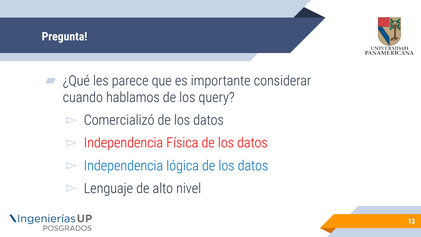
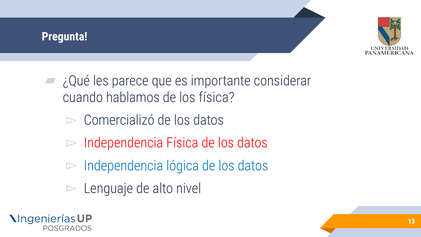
los query: query -> física (217, 98)
